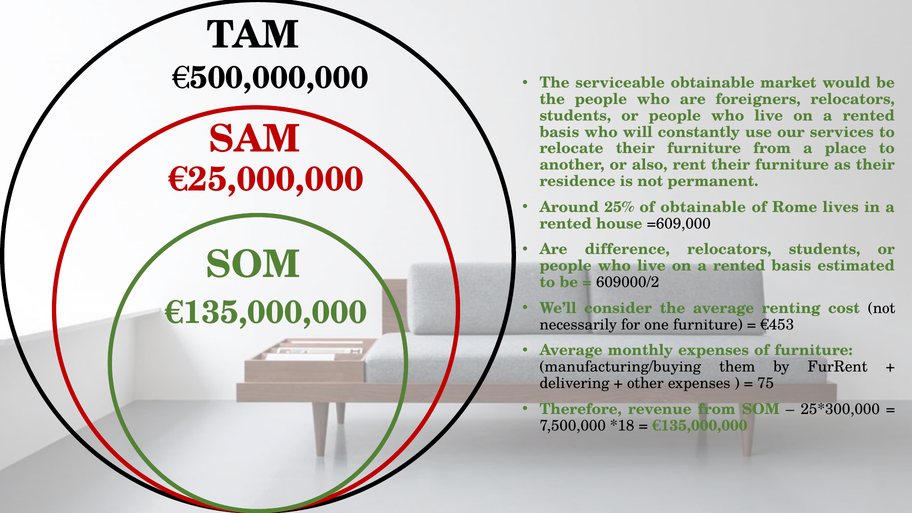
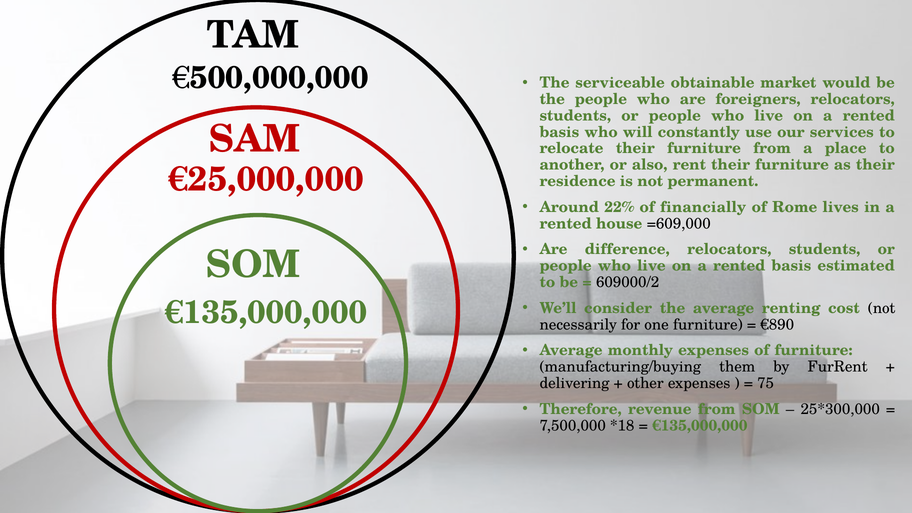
25%: 25% -> 22% (619, 207)
of obtainable: obtainable -> financially (703, 207)
€453: €453 -> €890 (777, 325)
